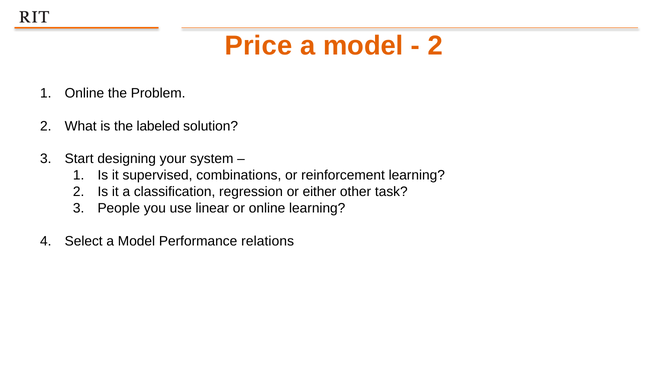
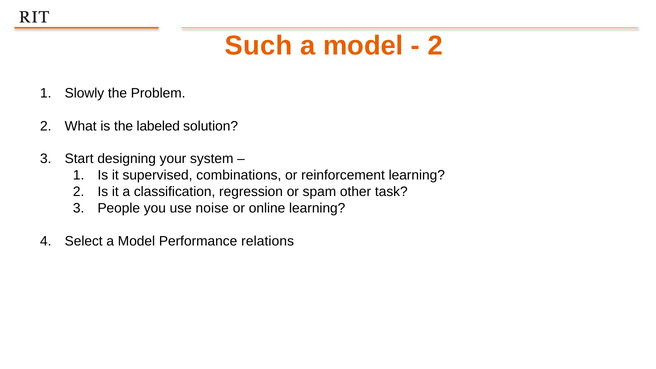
Price: Price -> Such (258, 46)
Online: Online -> Slowly (84, 93)
either: either -> spam (319, 192)
linear: linear -> noise (212, 208)
